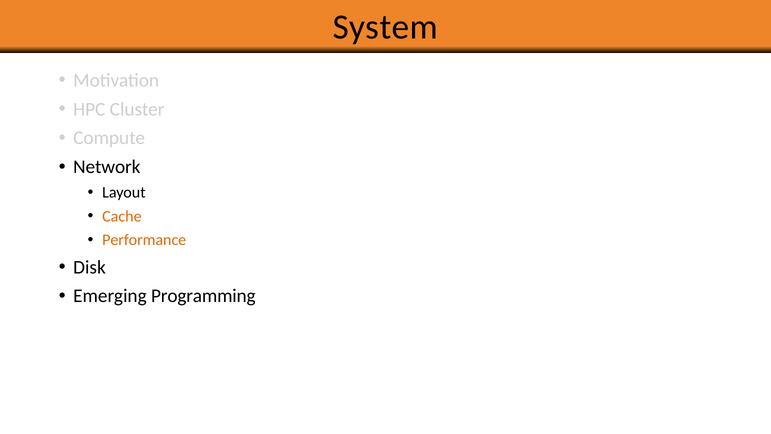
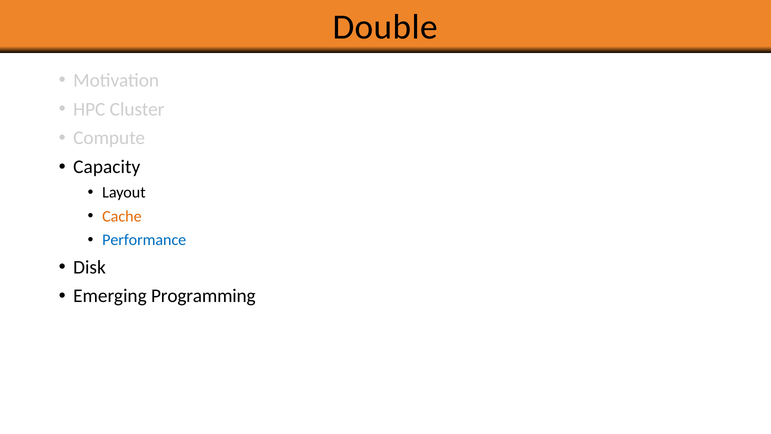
System: System -> Double (385, 27)
Network: Network -> Capacity (107, 167)
Performance colour: orange -> blue (144, 240)
